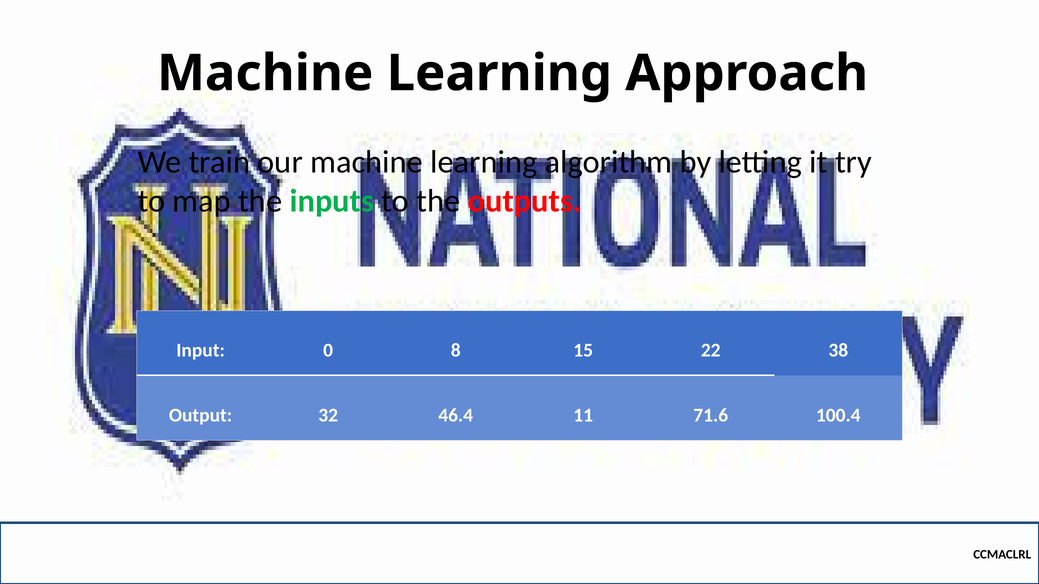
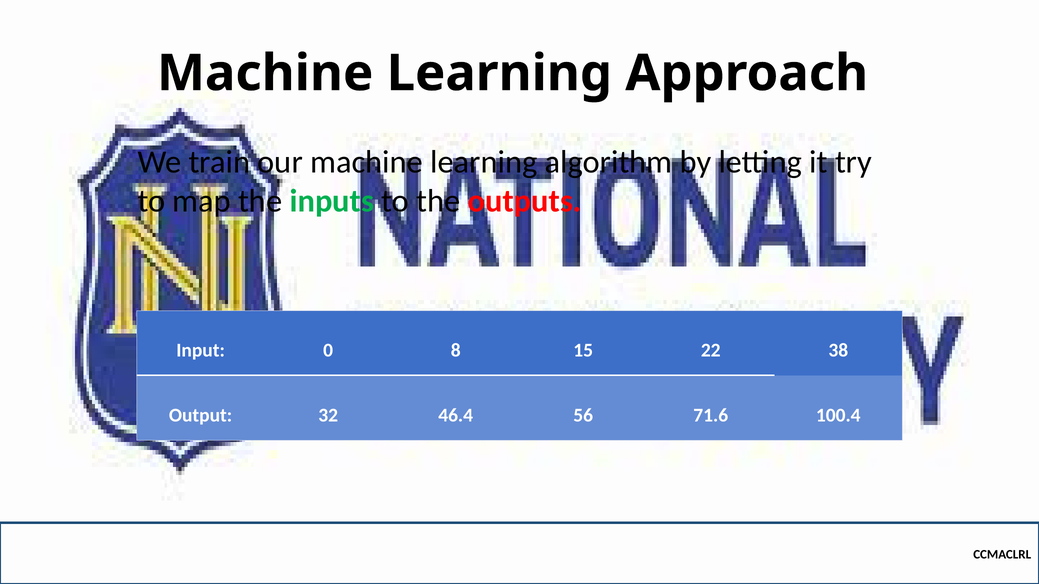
11: 11 -> 56 (583, 415)
